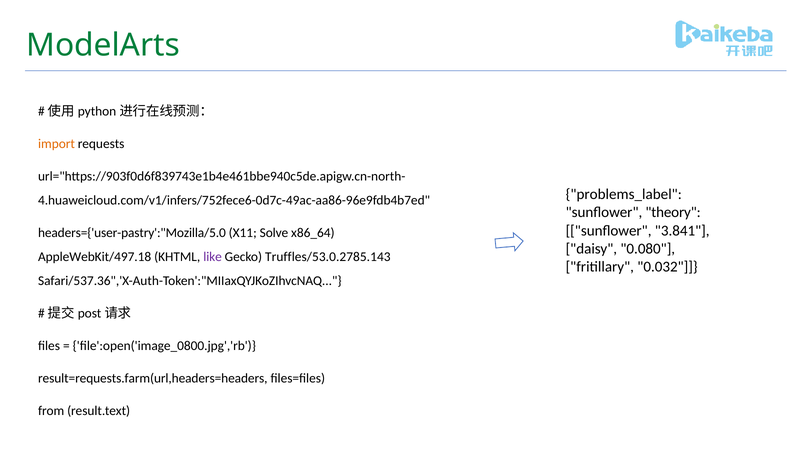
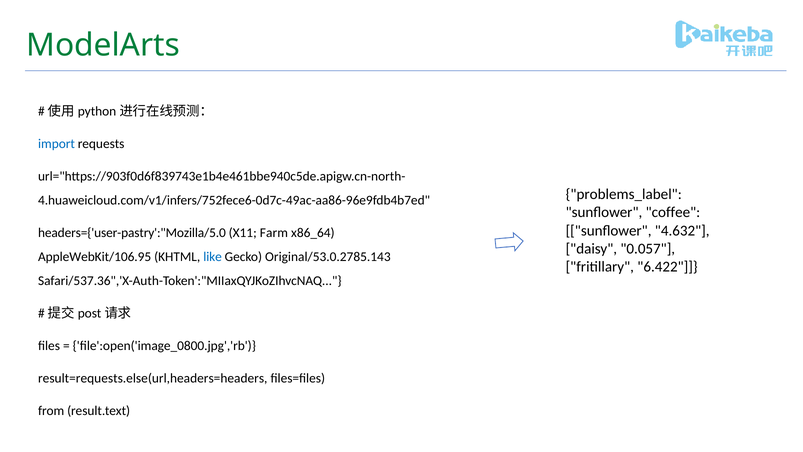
import colour: orange -> blue (56, 144)
theory: theory -> coffee (673, 212)
3.841: 3.841 -> 4.632 (682, 230)
Solve: Solve -> Farm (274, 233)
0.080: 0.080 -> 0.057 (648, 248)
AppleWebKit/497.18: AppleWebKit/497.18 -> AppleWebKit/106.95 (95, 257)
like colour: purple -> blue (213, 257)
Truffles/53.0.2785.143: Truffles/53.0.2785.143 -> Original/53.0.2785.143 (328, 257)
0.032: 0.032 -> 6.422 (668, 267)
result=requests.farm(url,headers=headers: result=requests.farm(url,headers=headers -> result=requests.else(url,headers=headers (153, 378)
